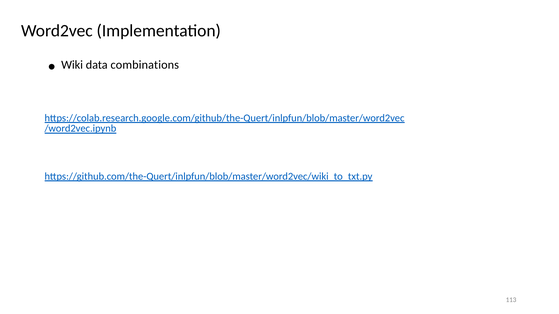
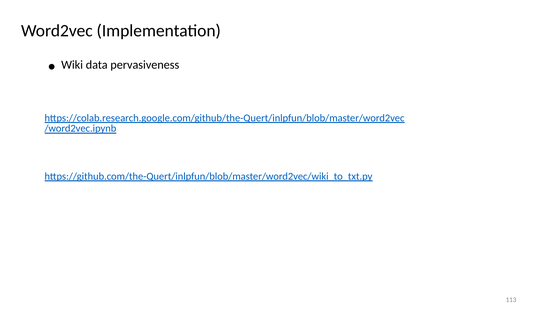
combinations: combinations -> pervasiveness (145, 65)
